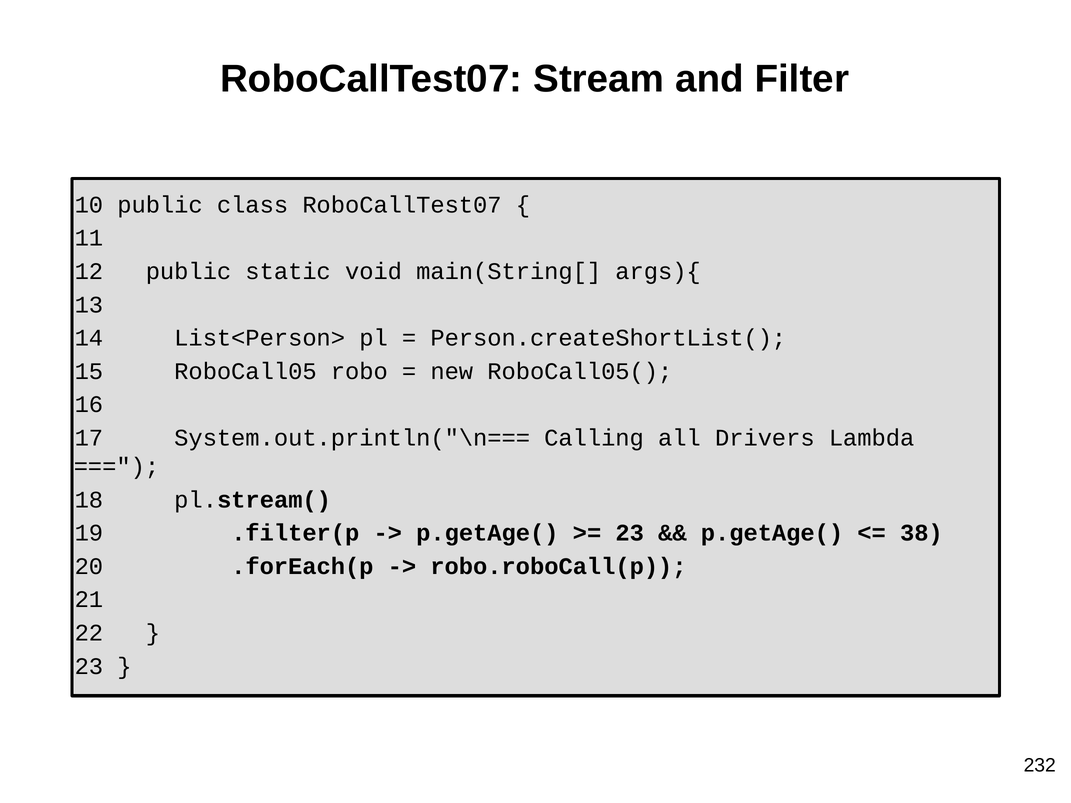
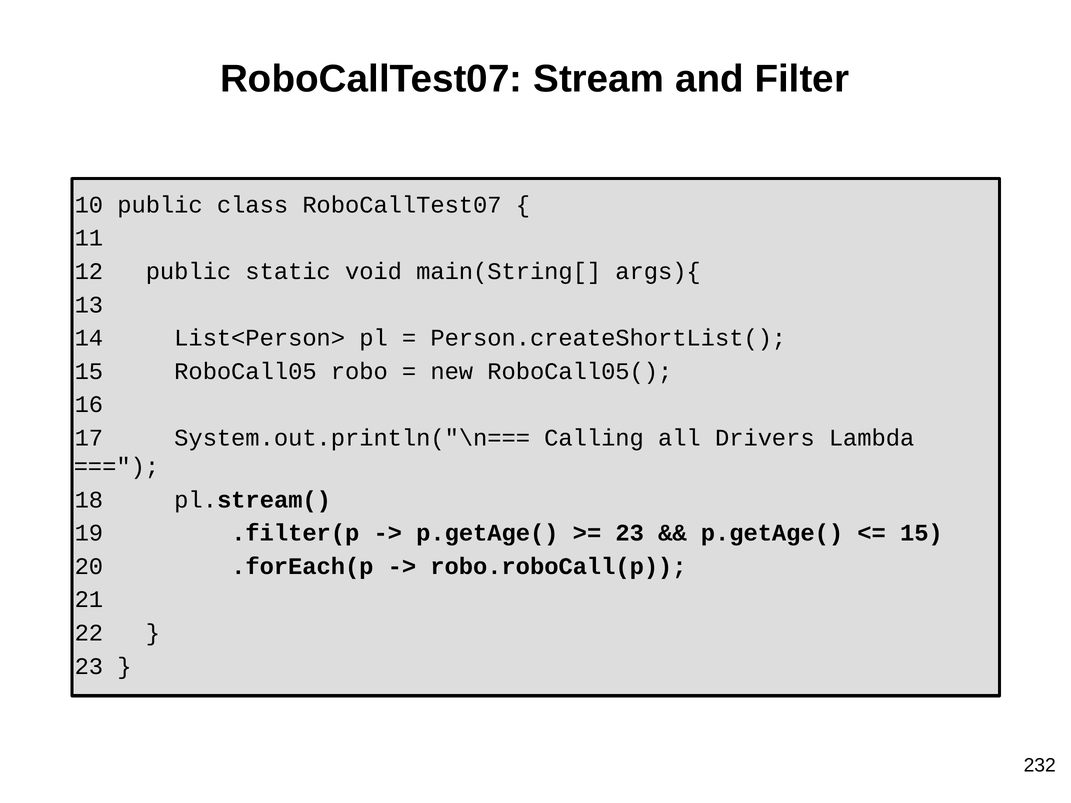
38: 38 -> 15 (921, 533)
